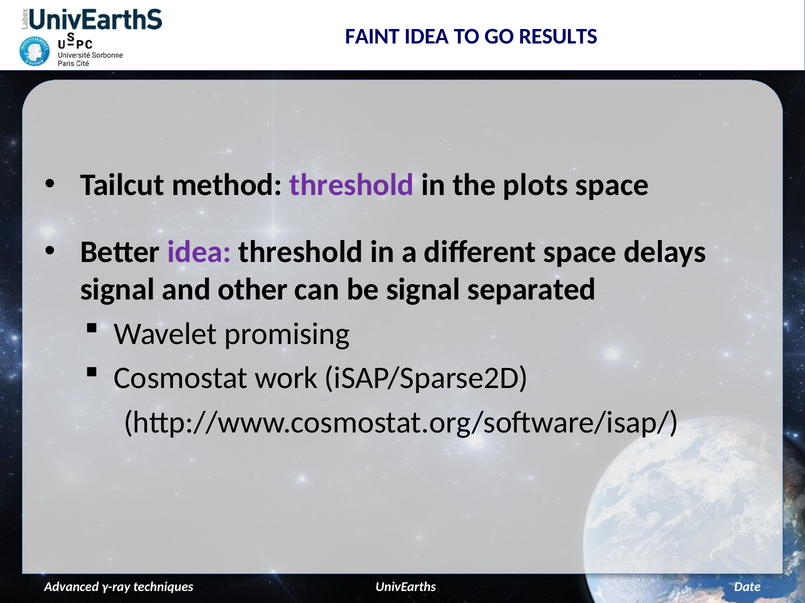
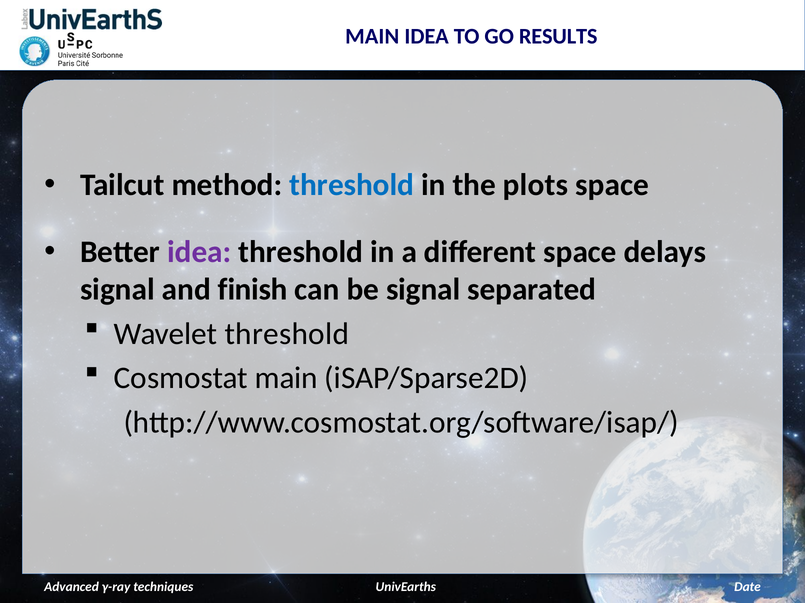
FAINT: FAINT -> MAIN (372, 37)
threshold colour: purple -> blue (352, 185)
other: other -> finish (253, 290)
Wavelet promising: promising -> threshold (287, 334)
Cosmostat work: work -> main (286, 379)
